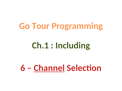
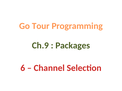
Ch.1: Ch.1 -> Ch.9 (40, 46)
Including: Including -> Packages (73, 46)
Channel underline: present -> none (49, 68)
